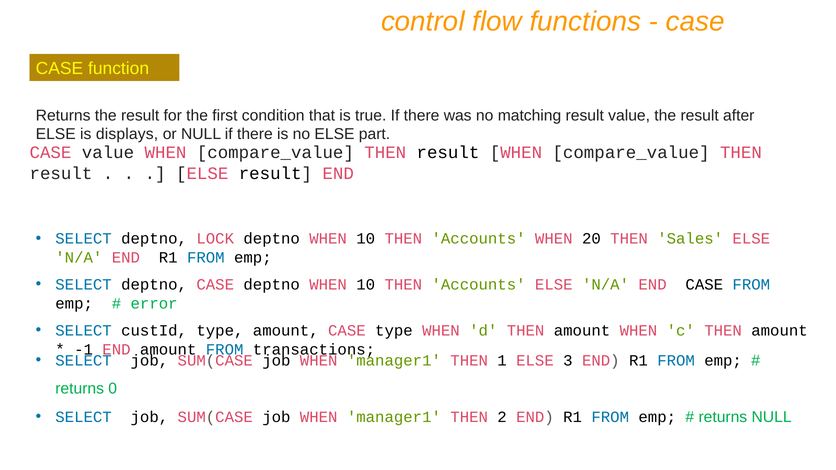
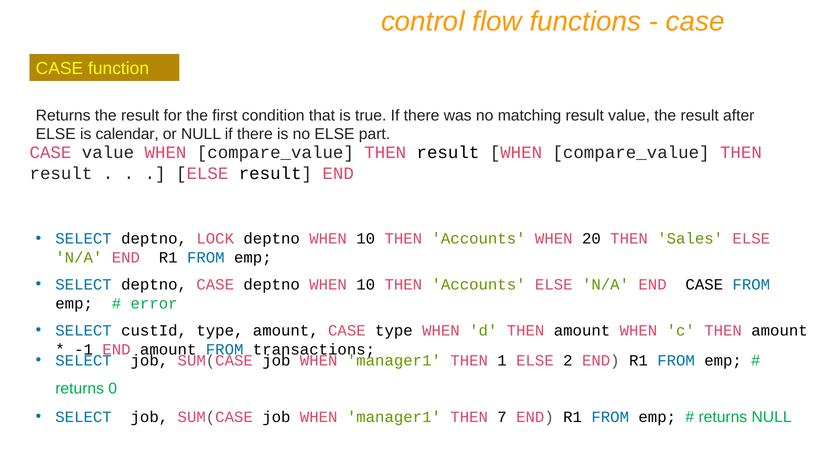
displays: displays -> calendar (127, 134)
3: 3 -> 2 (568, 361)
2: 2 -> 7 (502, 417)
